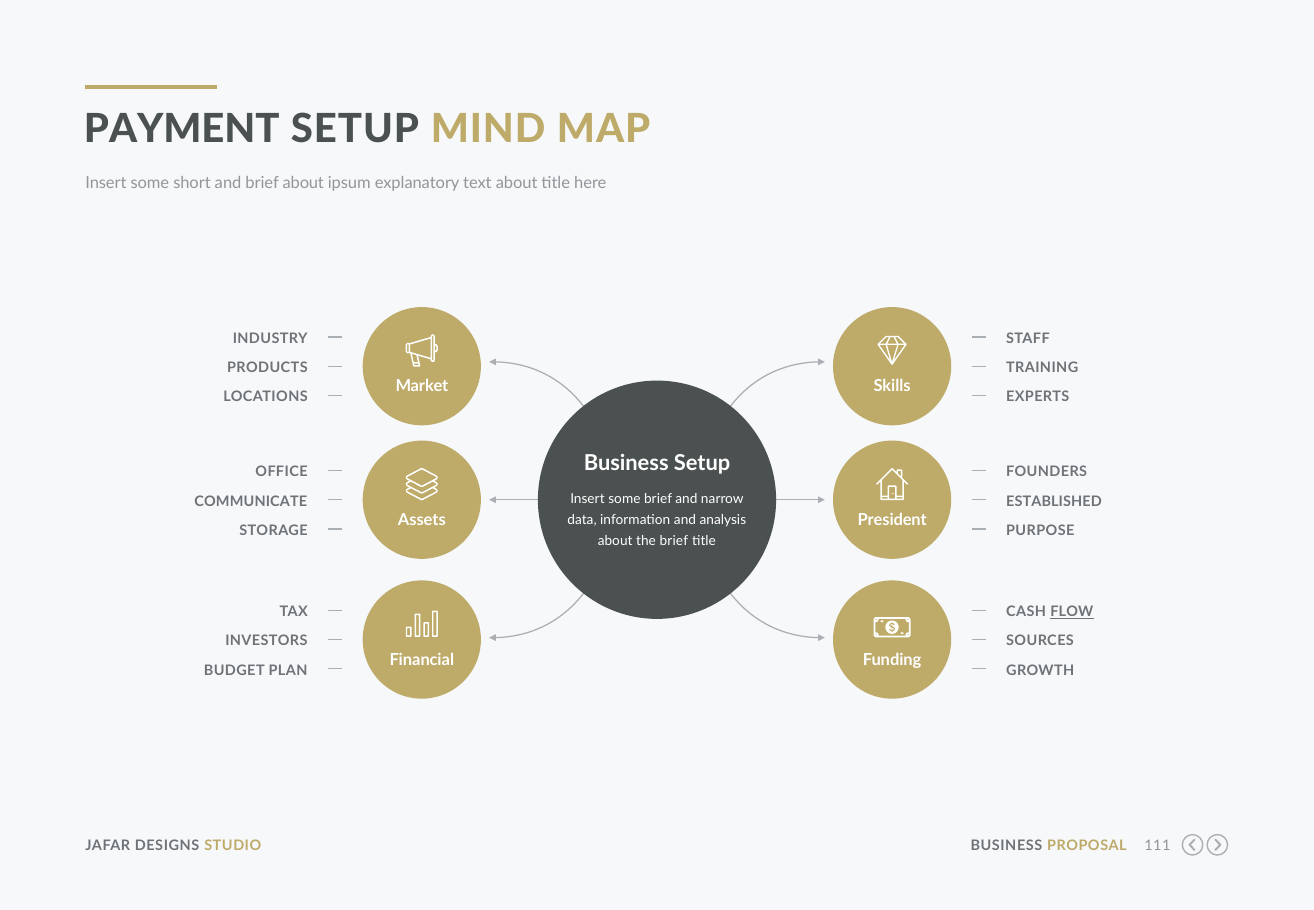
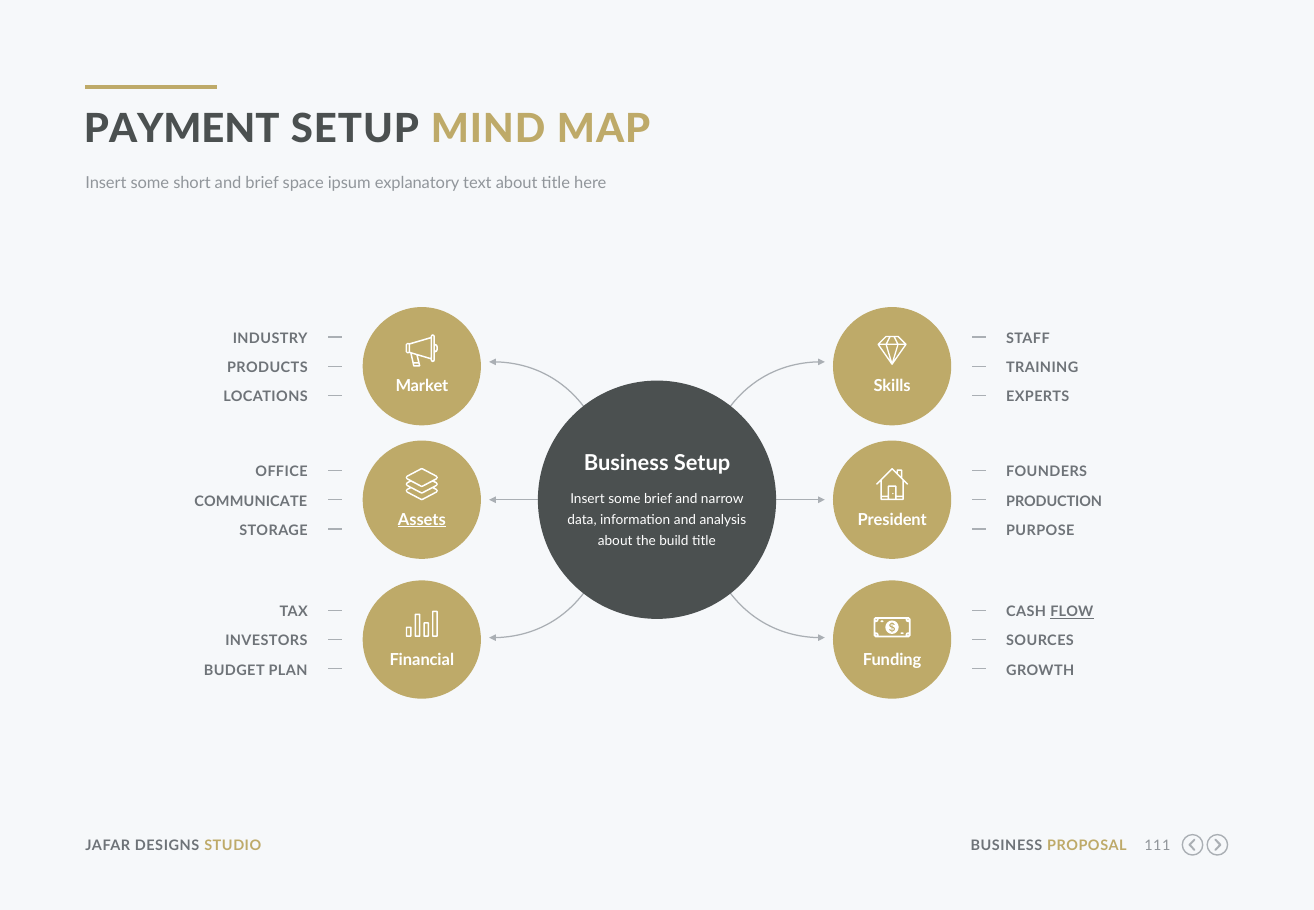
brief about: about -> space (303, 183)
ESTABLISHED: ESTABLISHED -> PRODUCTION (1054, 501)
Assets underline: none -> present (422, 520)
the brief: brief -> build (674, 541)
